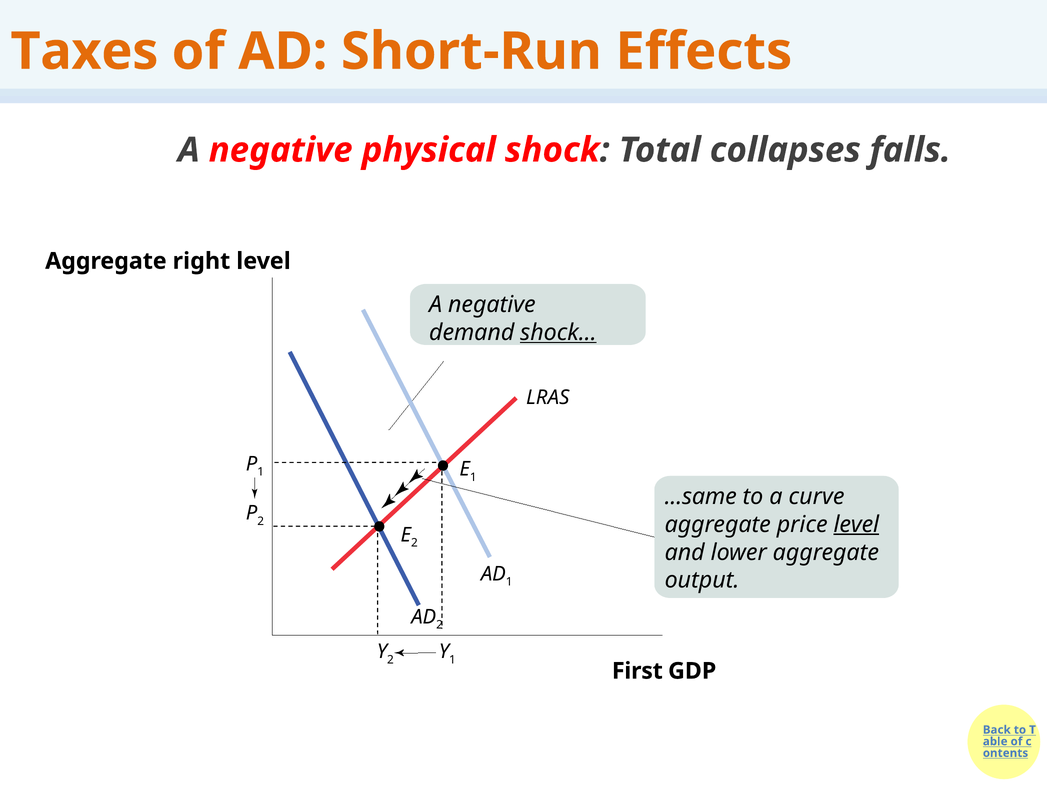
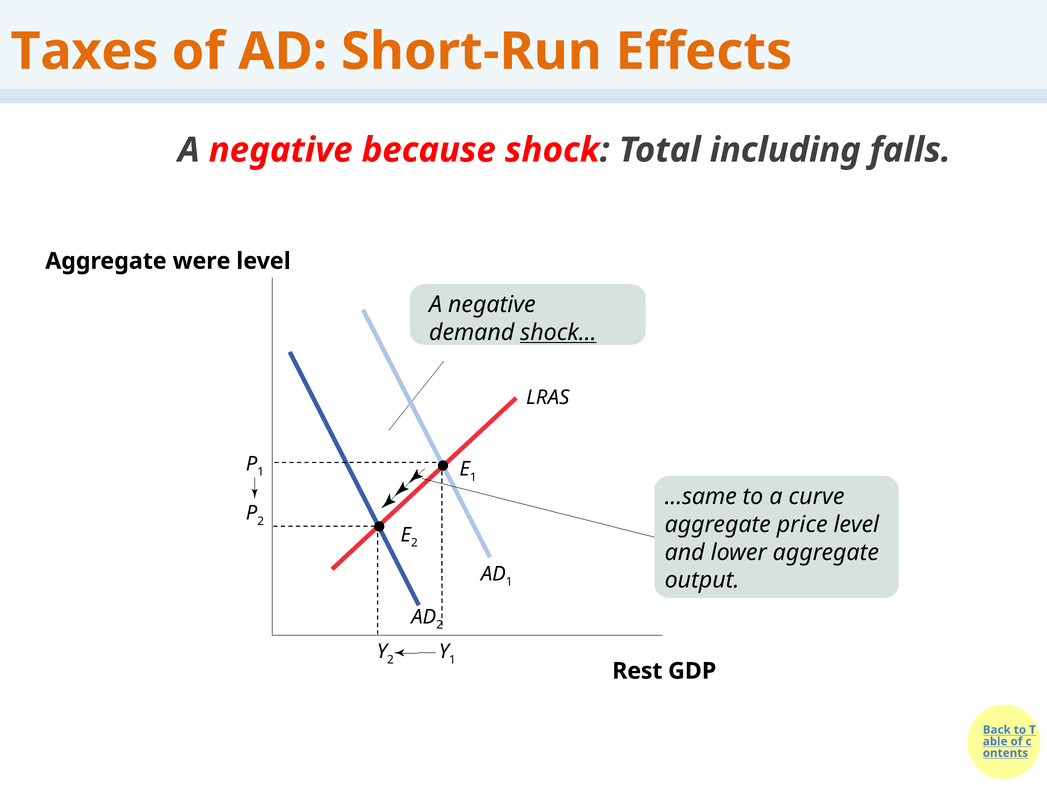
physical: physical -> because (429, 150)
collapses: collapses -> including (785, 150)
right: right -> were (202, 261)
level underline: present -> none (856, 525)
First: First -> Rest (637, 671)
